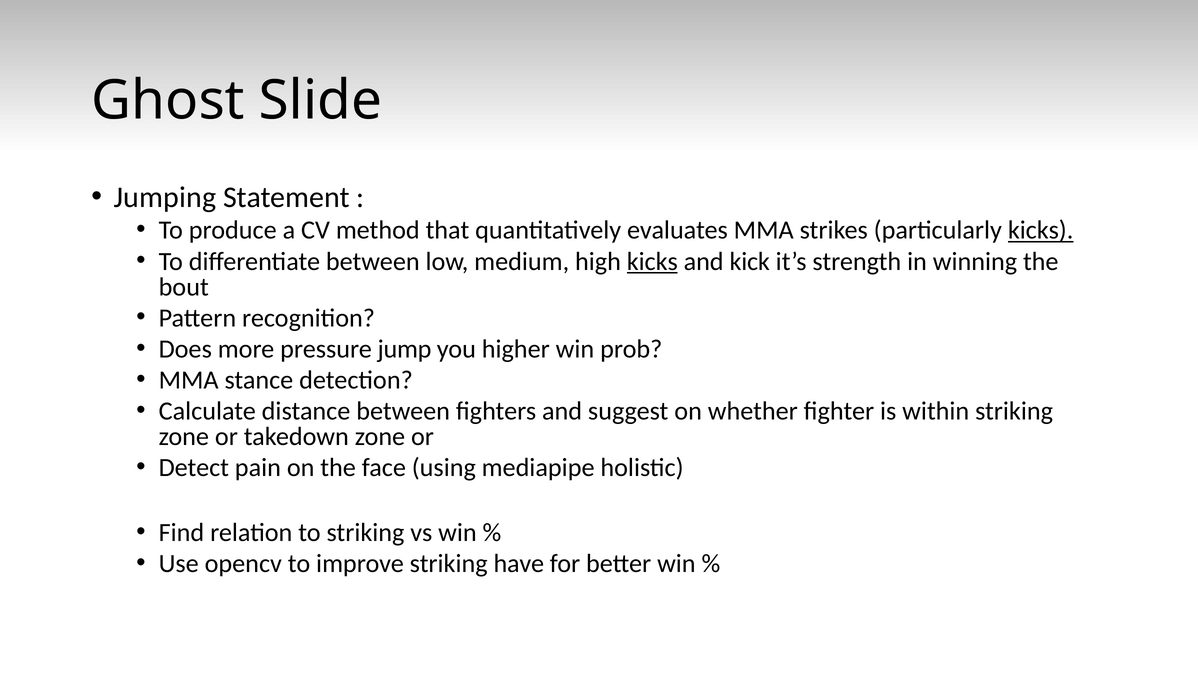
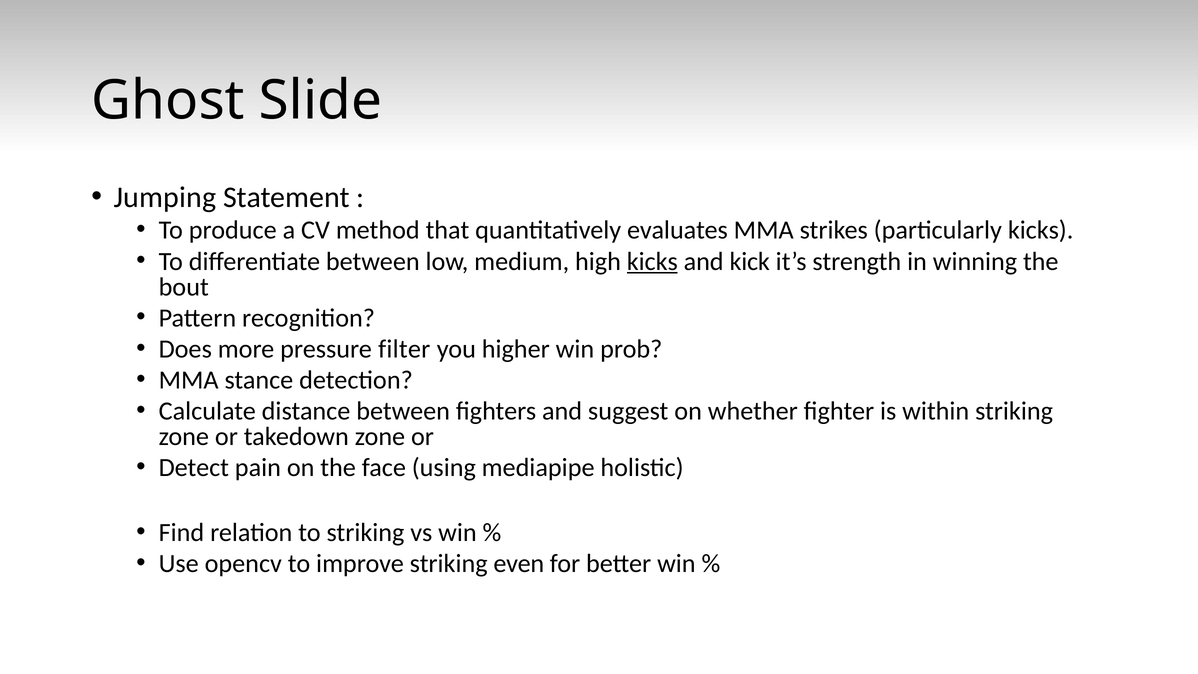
kicks underline: present -> none (1041, 230)
jump: jump -> filter (404, 349)
have: have -> even (519, 564)
